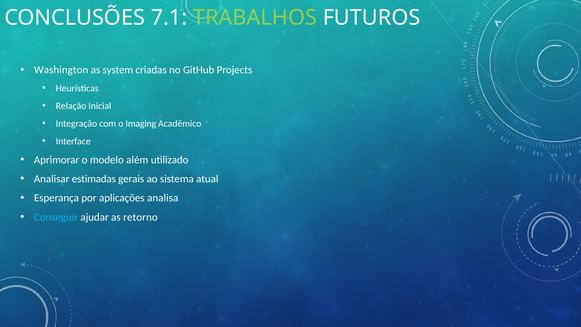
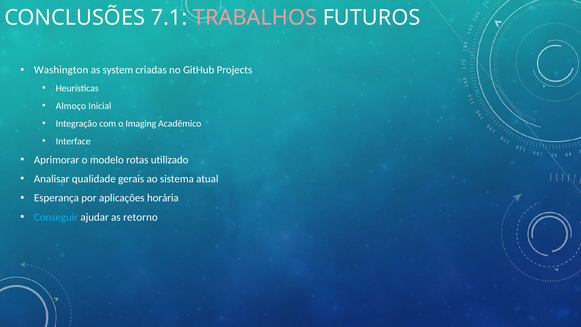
TRABALHOS colour: light green -> pink (255, 18)
Relação: Relação -> Almoço (71, 106)
além: além -> rotas (137, 160)
estimadas: estimadas -> qualidade (94, 179)
analisa: analisa -> horária (163, 198)
